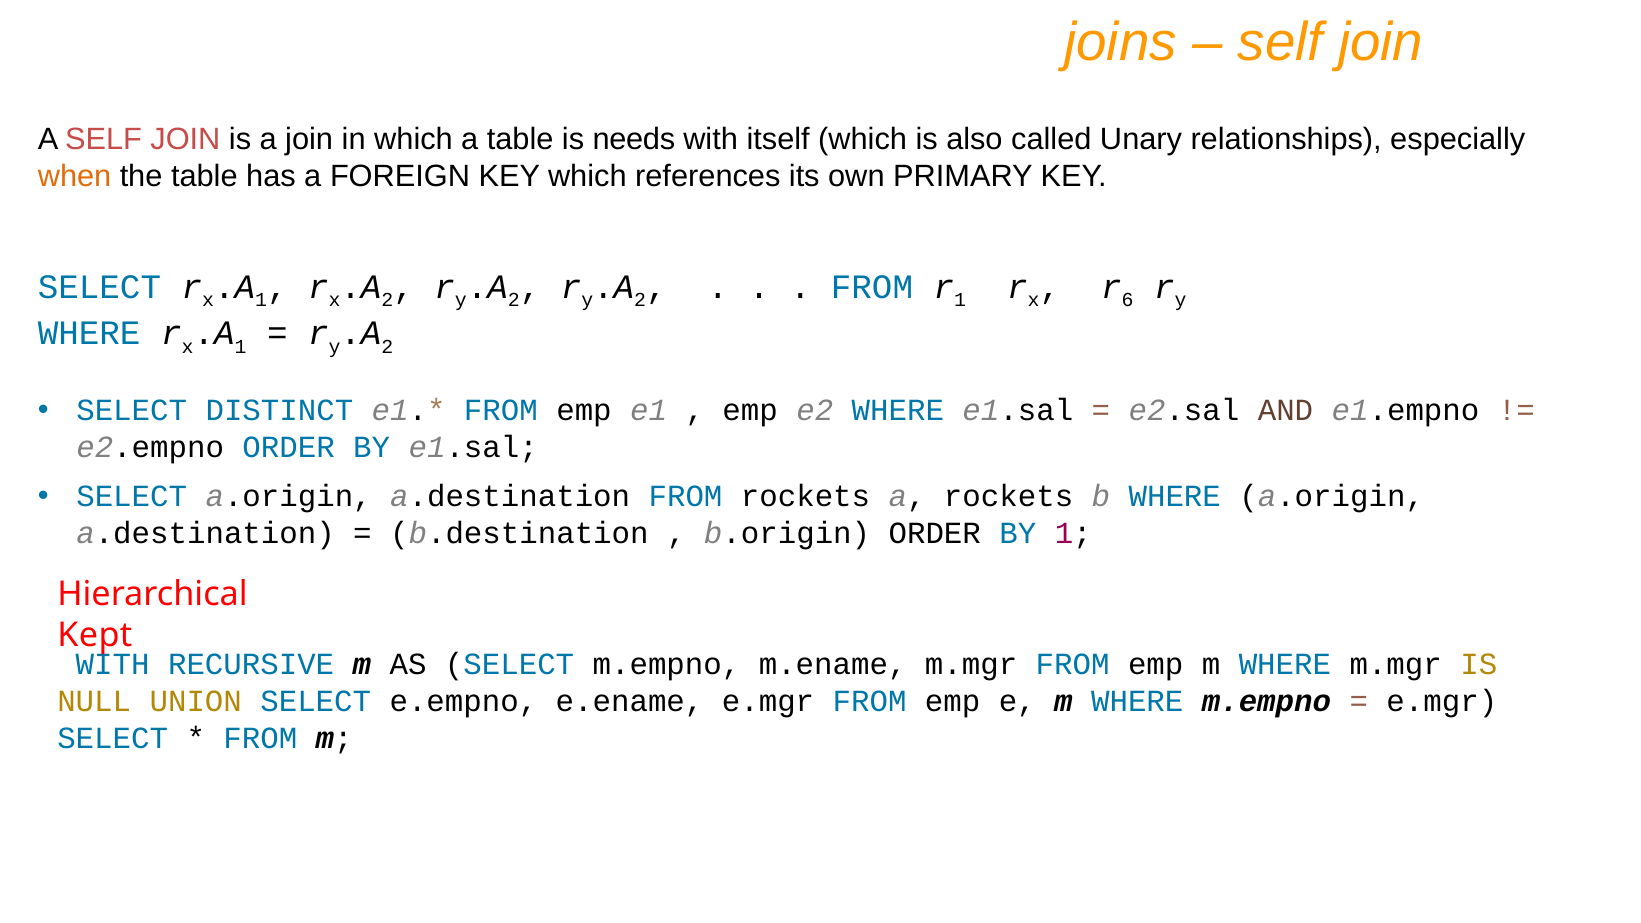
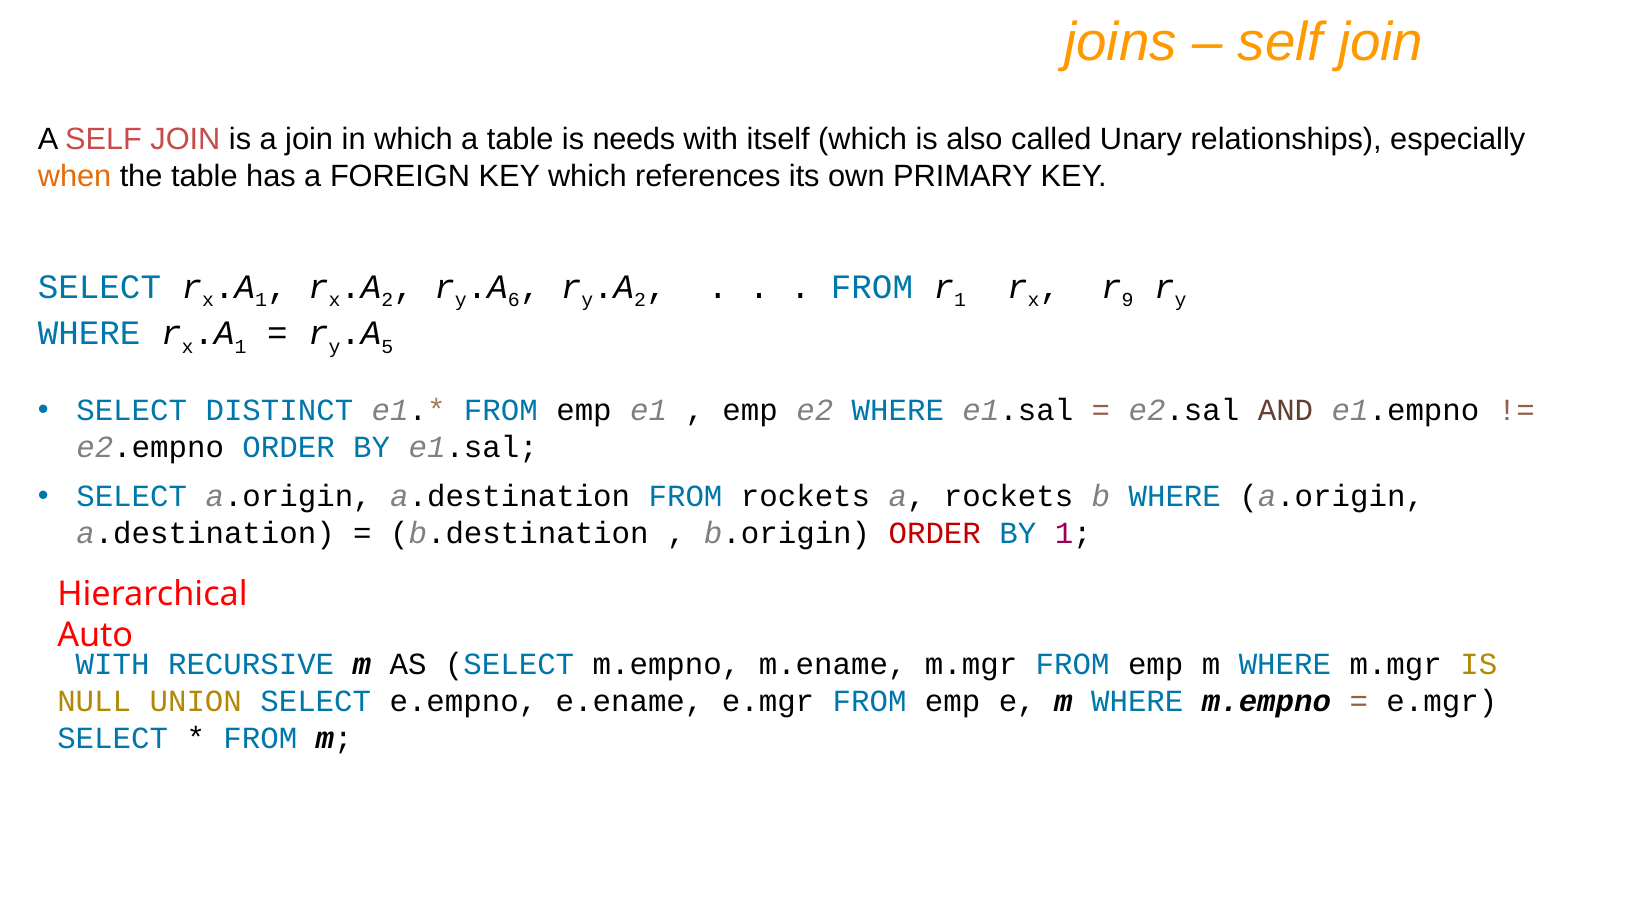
2: 2 -> 6 (514, 300)
6: 6 -> 9 (1128, 300)
2: 2 -> 5 (387, 347)
ORDER colour: black -> red (935, 534)
Kept: Kept -> Auto (95, 635)
